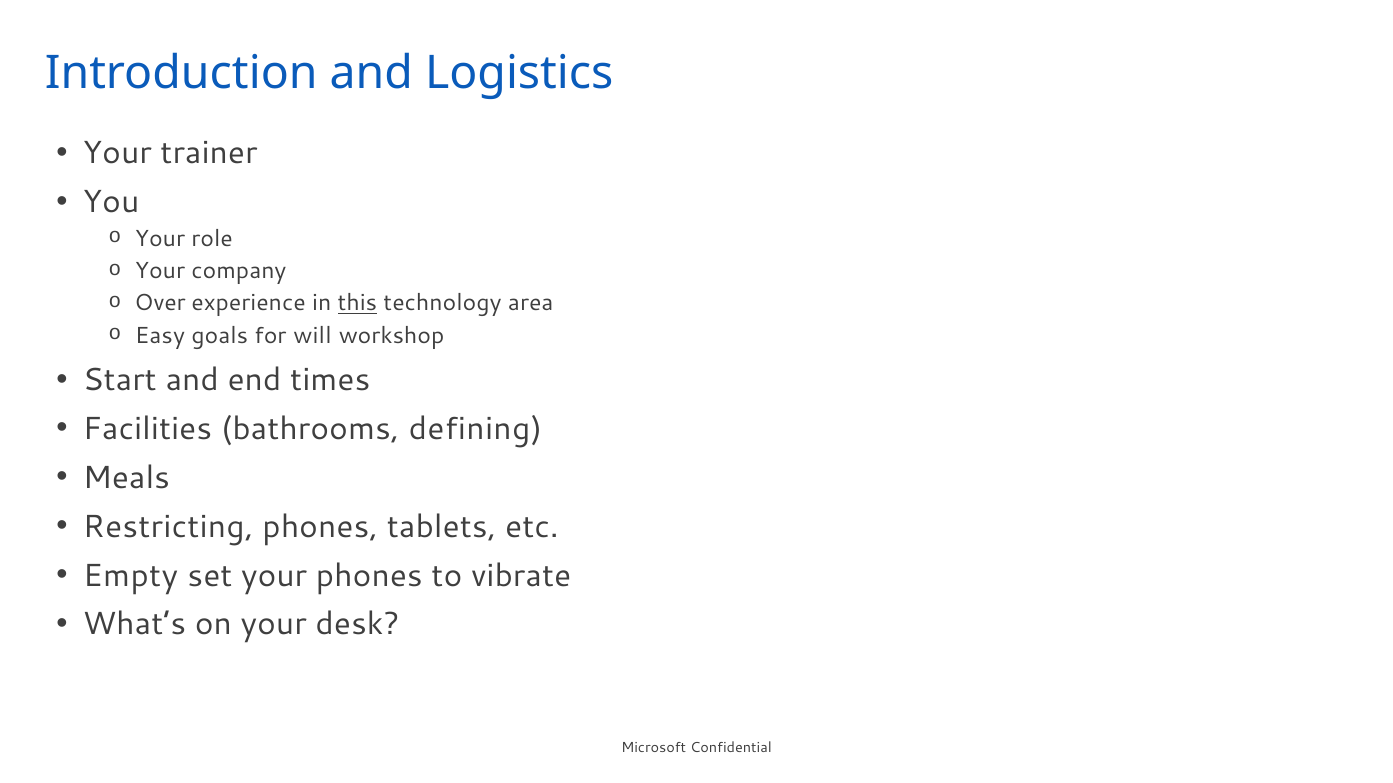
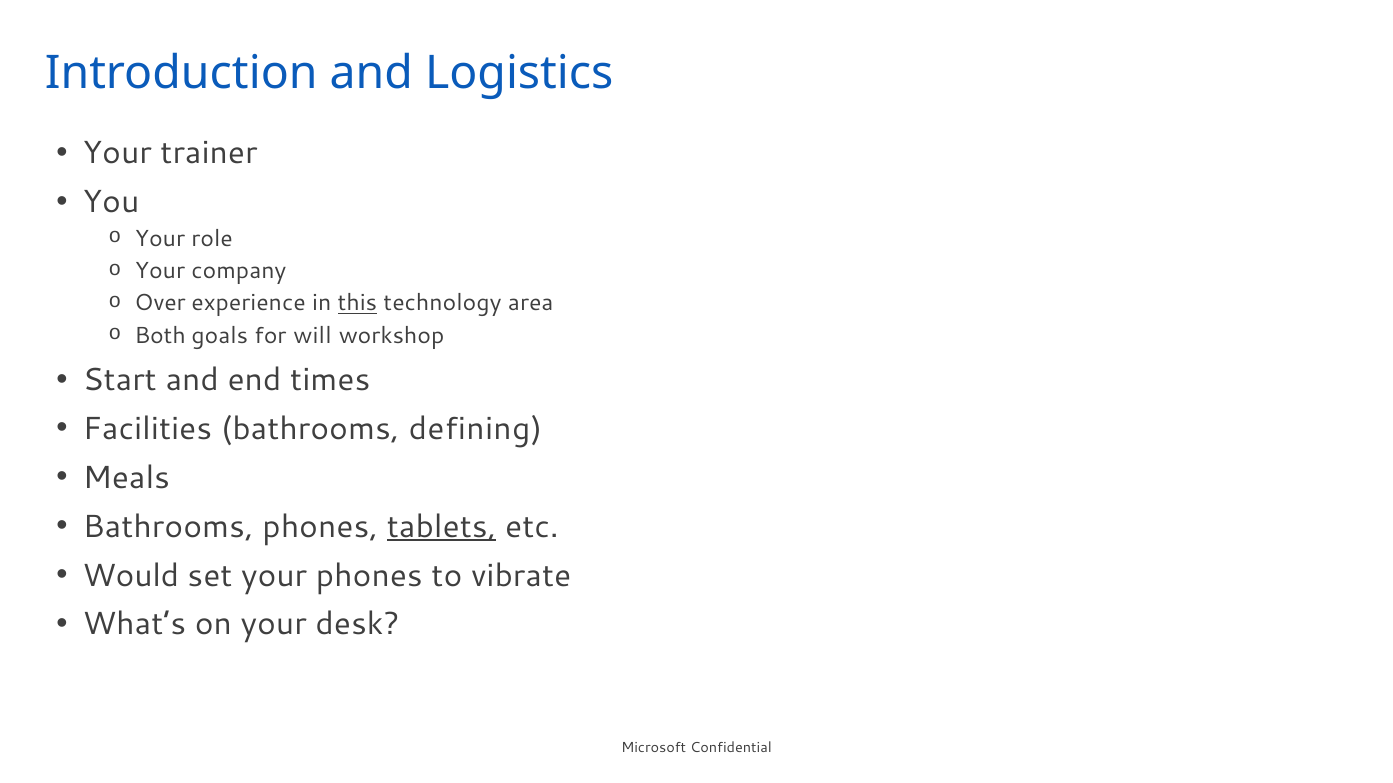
Easy: Easy -> Both (160, 336)
Restricting: Restricting -> Bathrooms (168, 527)
tablets underline: none -> present (442, 527)
Empty: Empty -> Would (131, 576)
